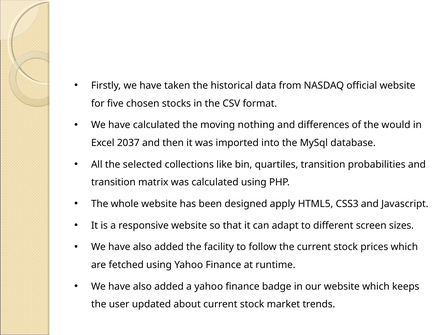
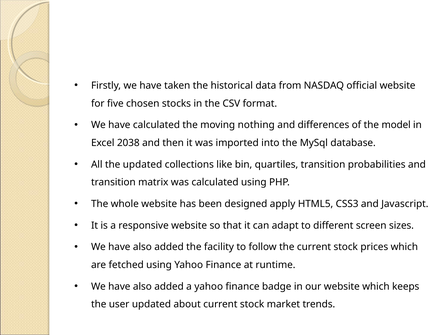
would: would -> model (396, 125)
2037: 2037 -> 2038 (128, 143)
the selected: selected -> updated (143, 164)
